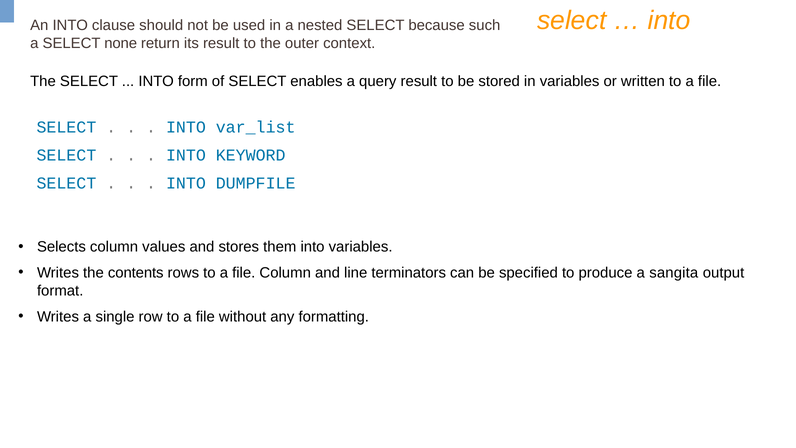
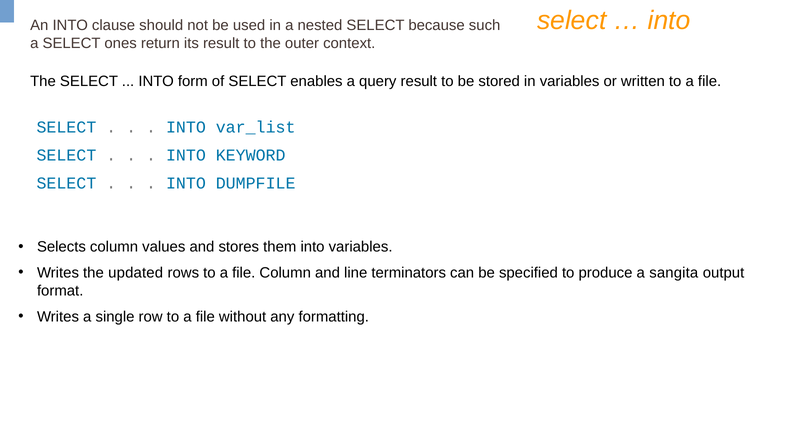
none: none -> ones (121, 43)
contents: contents -> updated (136, 273)
